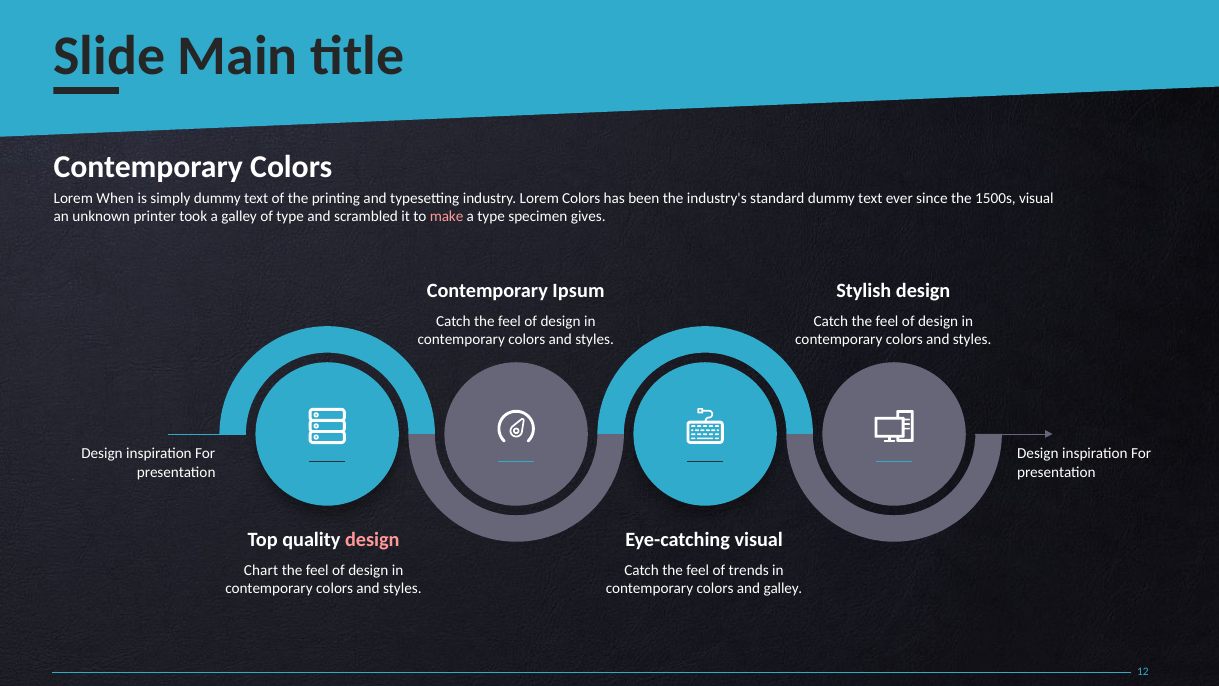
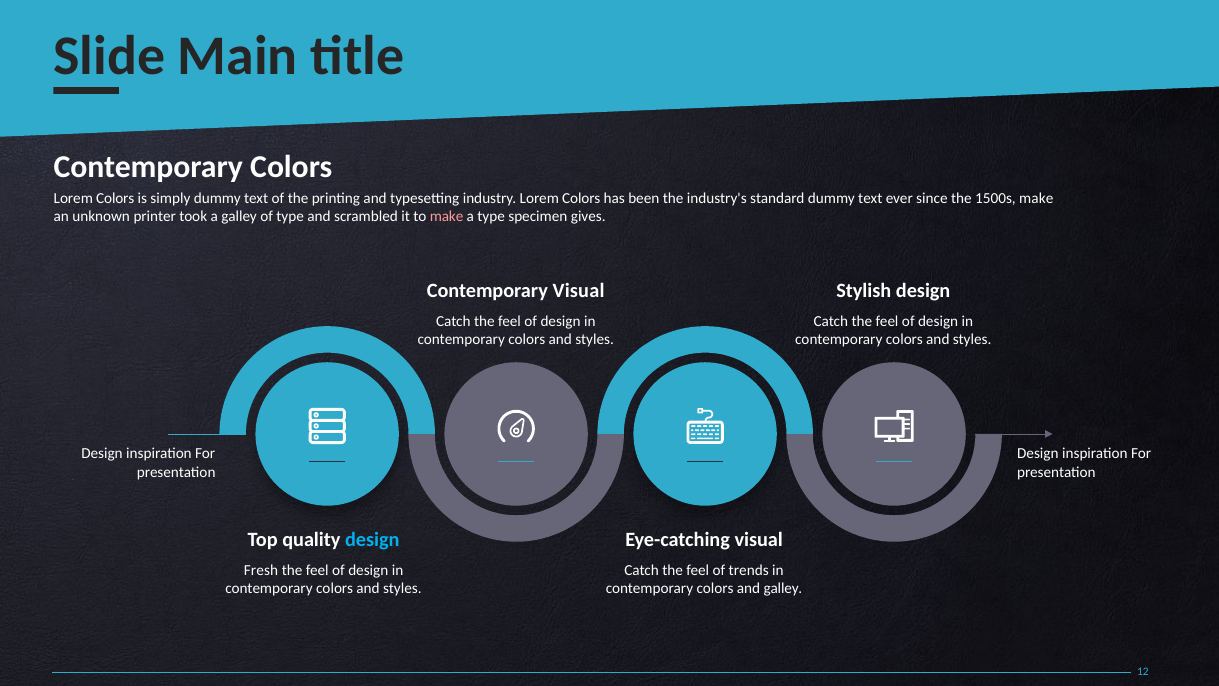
When: When -> Colors (115, 198)
1500s visual: visual -> make (1036, 198)
Contemporary Ipsum: Ipsum -> Visual (579, 290)
design colour: pink -> light blue (372, 540)
Chart: Chart -> Fresh (261, 570)
